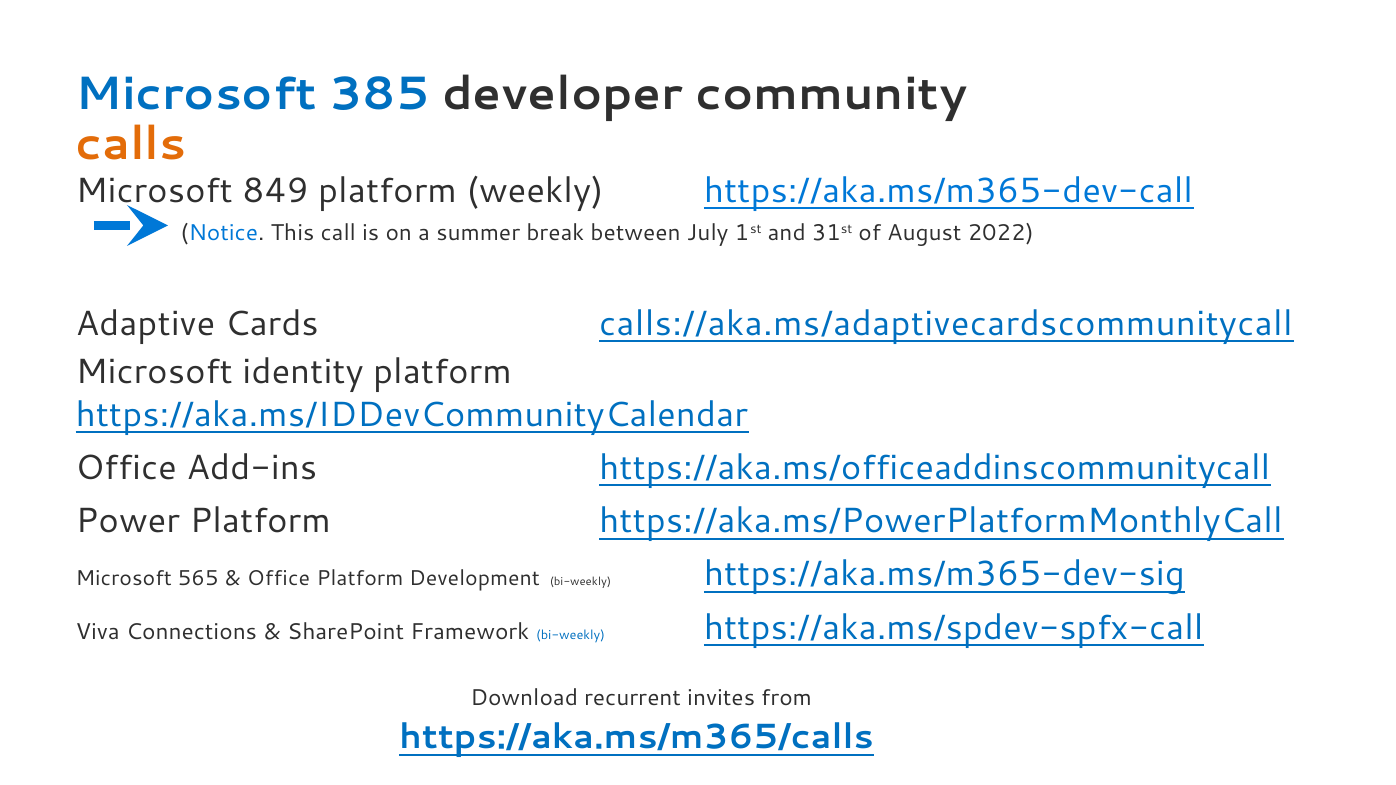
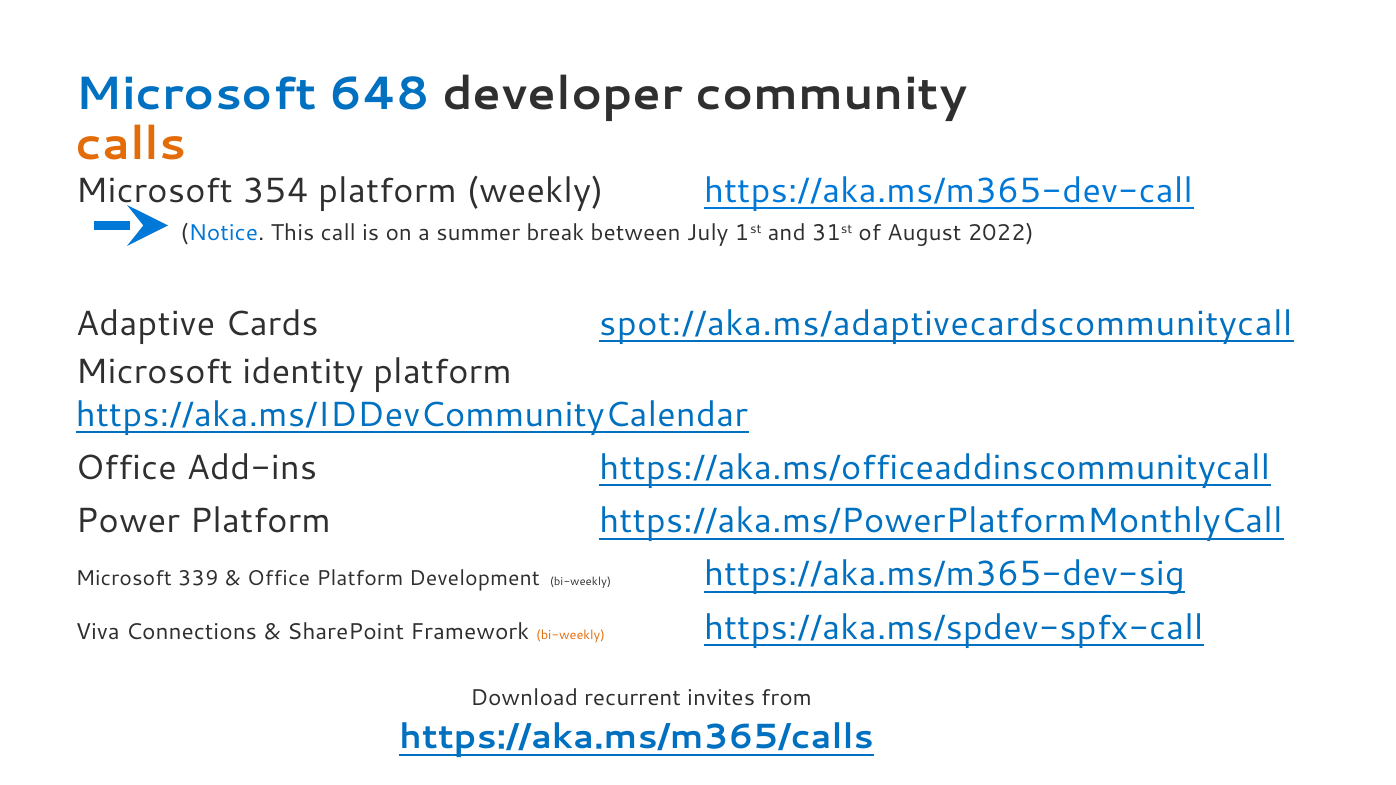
385: 385 -> 648 (380, 94)
849: 849 -> 354 (276, 191)
calls://aka.ms/adaptivecardscommunitycall: calls://aka.ms/adaptivecardscommunitycall -> spot://aka.ms/adaptivecardscommunitycall (946, 324)
565: 565 -> 339 (198, 579)
bi-weekly colour: blue -> orange (571, 635)
